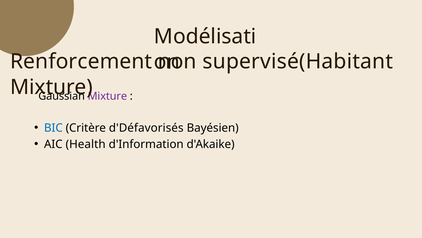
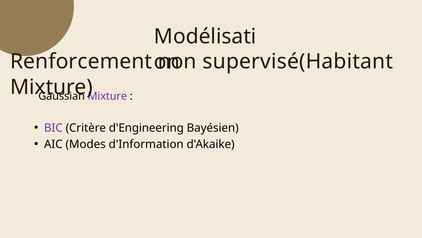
BIC colour: blue -> purple (53, 128)
d'Défavorisés: d'Défavorisés -> d'Engineering (146, 128)
Health: Health -> Modes (86, 144)
